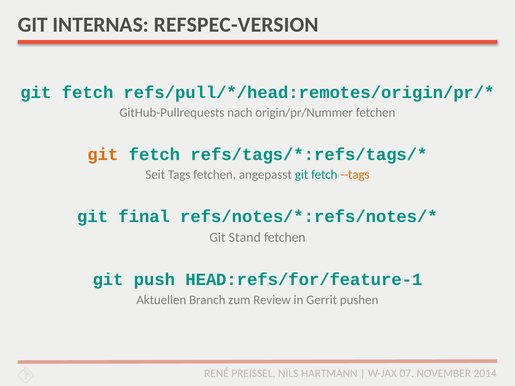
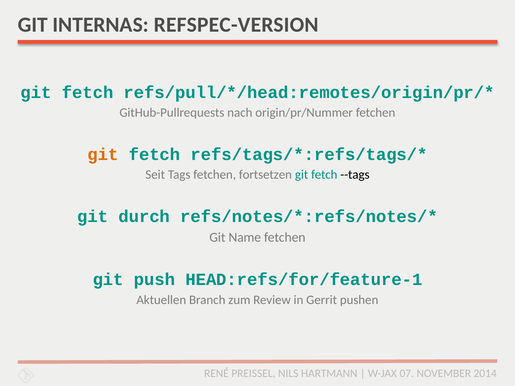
angepasst: angepasst -> fortsetzen (265, 175)
--tags colour: orange -> black (355, 175)
final: final -> durch (144, 217)
Stand: Stand -> Name (245, 238)
